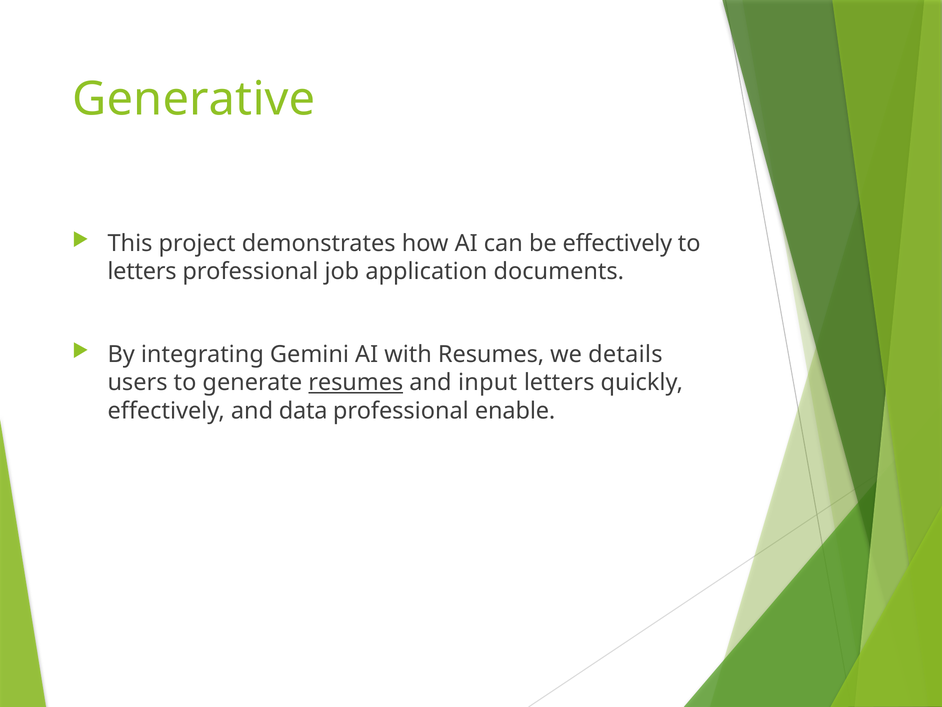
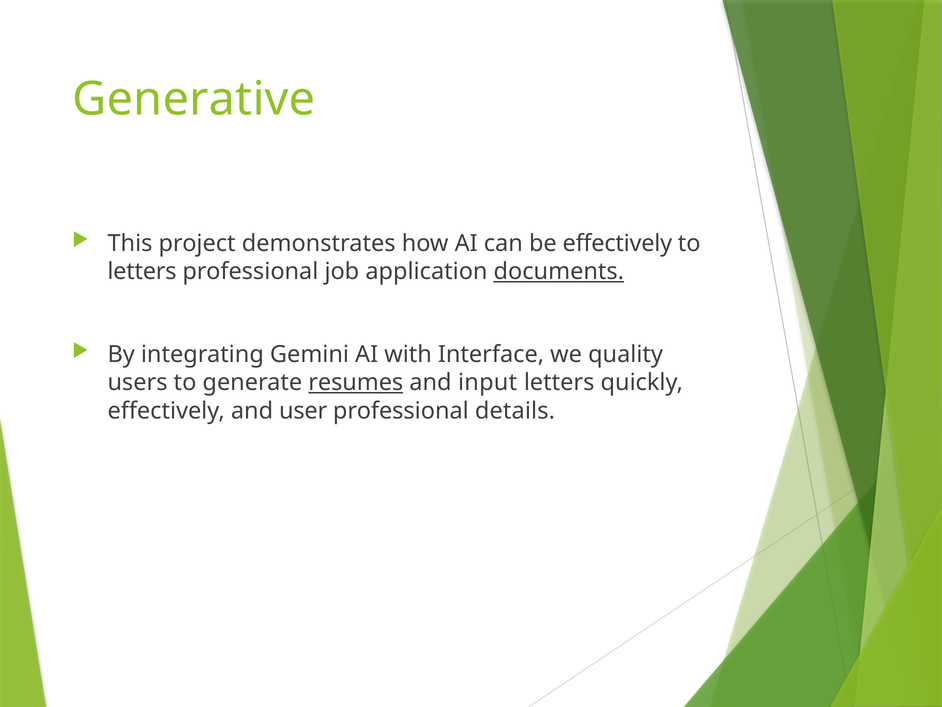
documents underline: none -> present (559, 271)
with Resumes: Resumes -> Interface (491, 354)
details: details -> quality (626, 354)
data: data -> user (303, 411)
enable: enable -> details (515, 411)
